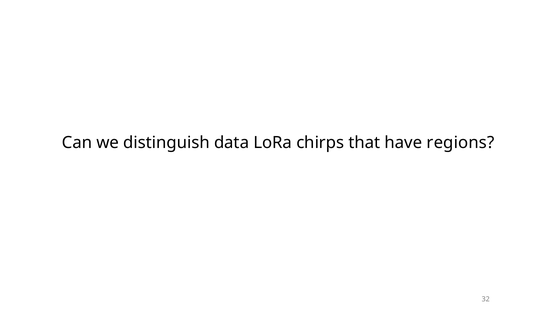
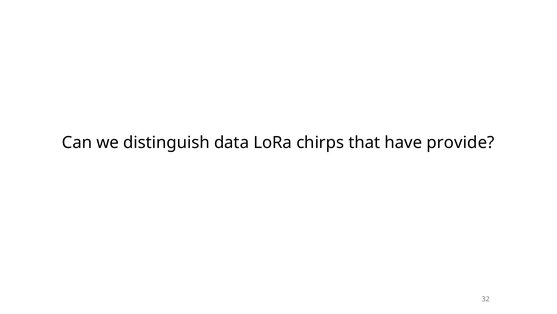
regions: regions -> provide (461, 142)
